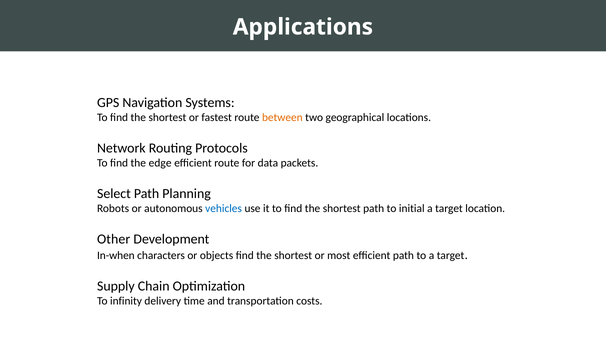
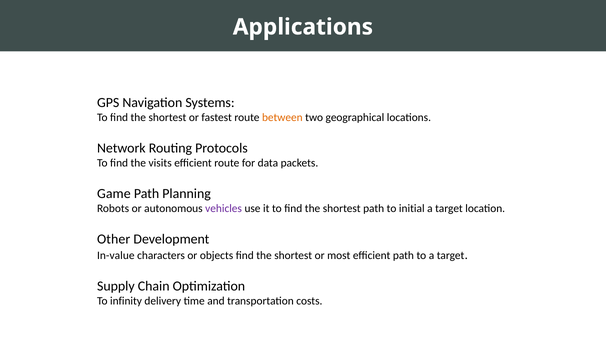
edge: edge -> visits (160, 163)
Select: Select -> Game (114, 194)
vehicles colour: blue -> purple (224, 209)
In-when: In-when -> In-value (116, 255)
